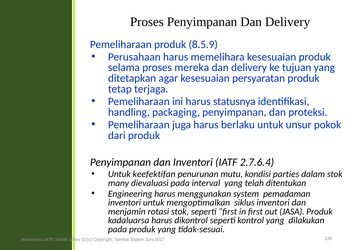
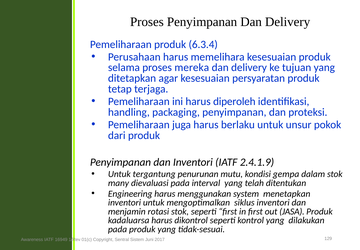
8.5.9: 8.5.9 -> 6.3.4 (203, 44)
statusnya: statusnya -> diperoleh (234, 101)
2.7.6.4: 2.7.6.4 -> 2.4.1.9 (257, 162)
keefektifan: keefektifan -> tergantung (154, 174)
parties: parties -> gempa (286, 174)
pemadaman: pemadaman -> menetapkan (287, 193)
